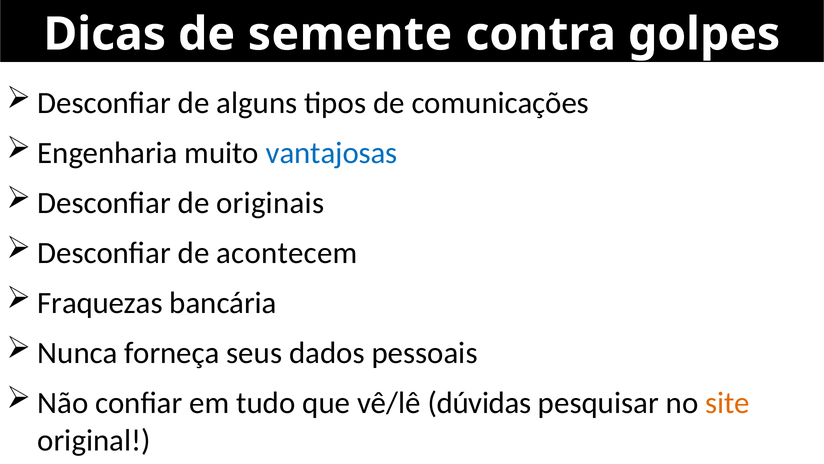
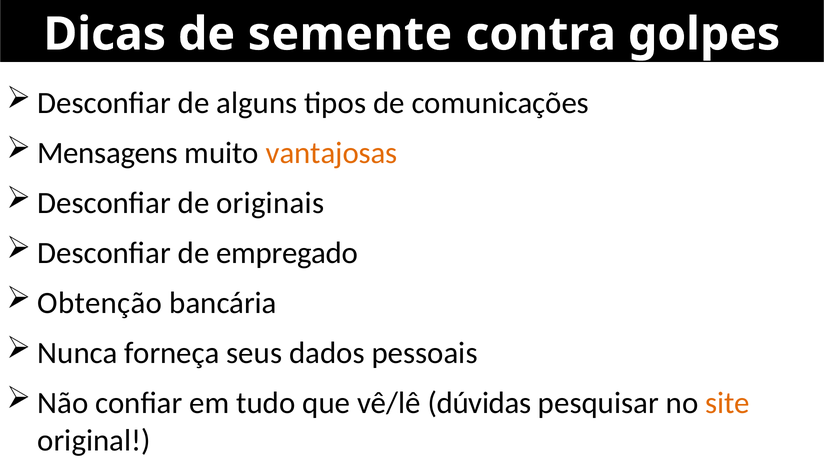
Engenharia: Engenharia -> Mensagens (108, 153)
vantajosas colour: blue -> orange (332, 153)
acontecem: acontecem -> empregado (287, 253)
Fraquezas: Fraquezas -> Obtenção (100, 303)
